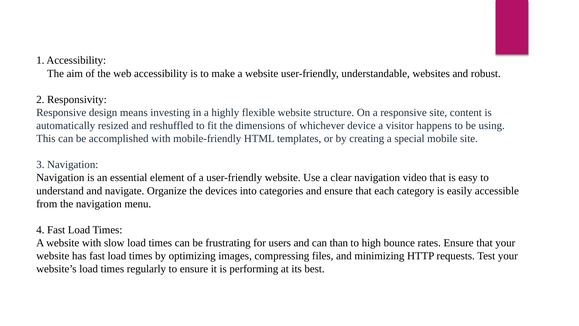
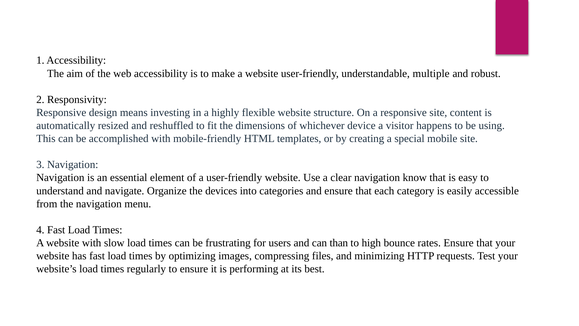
websites: websites -> multiple (431, 73)
video: video -> know (415, 178)
